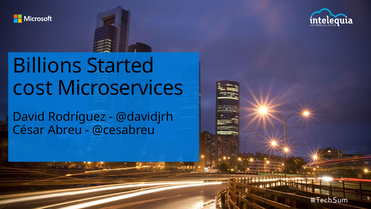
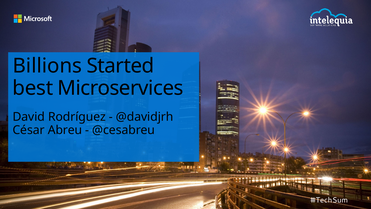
cost: cost -> best (33, 88)
